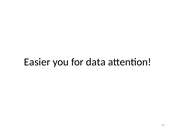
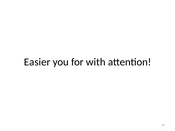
data: data -> with (96, 62)
